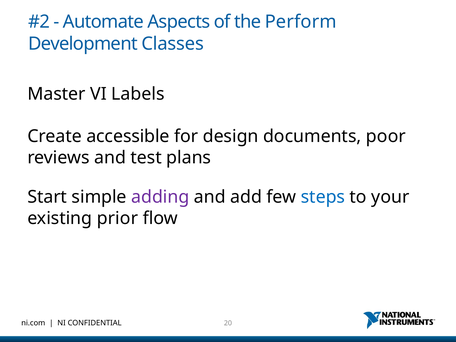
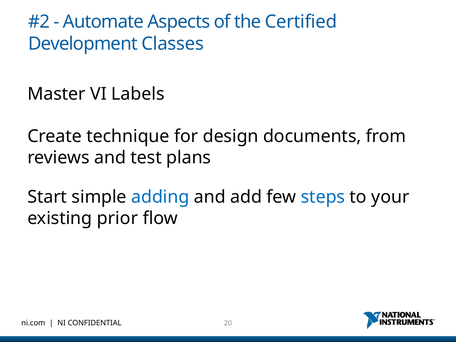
Perform: Perform -> Certified (301, 22)
accessible: accessible -> technique (128, 136)
poor: poor -> from (386, 136)
adding colour: purple -> blue (160, 197)
